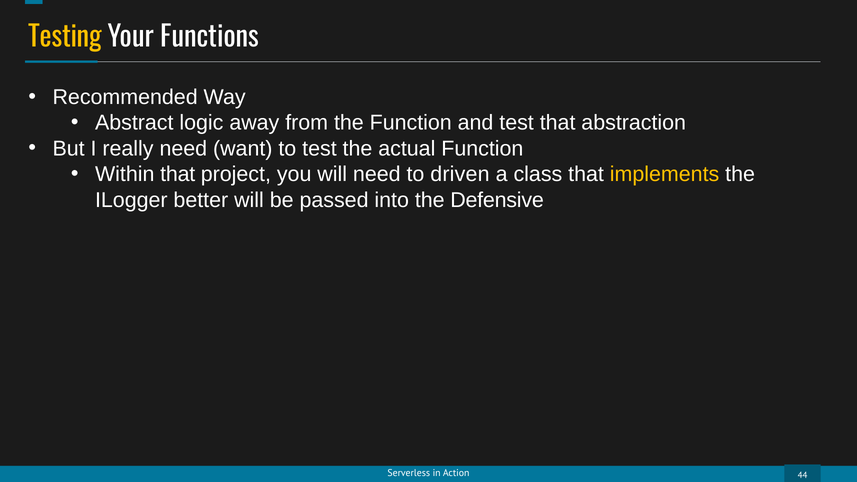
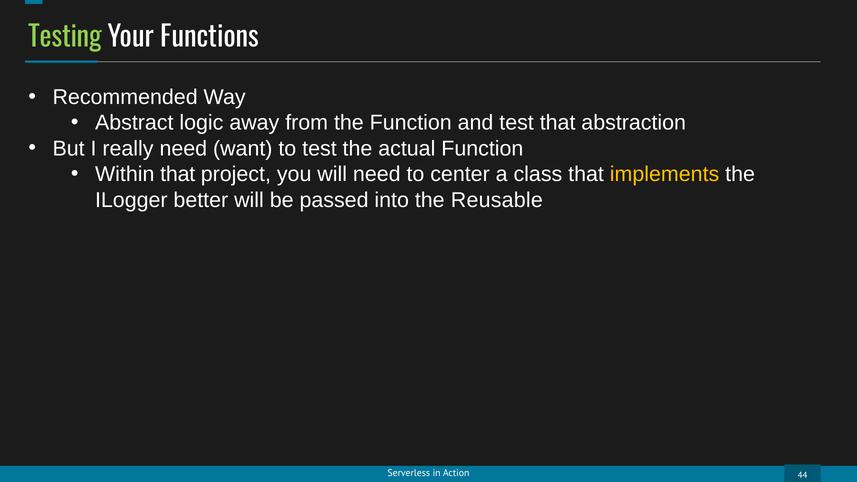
Testing colour: yellow -> light green (65, 37)
driven: driven -> center (460, 174)
Defensive: Defensive -> Reusable (497, 200)
